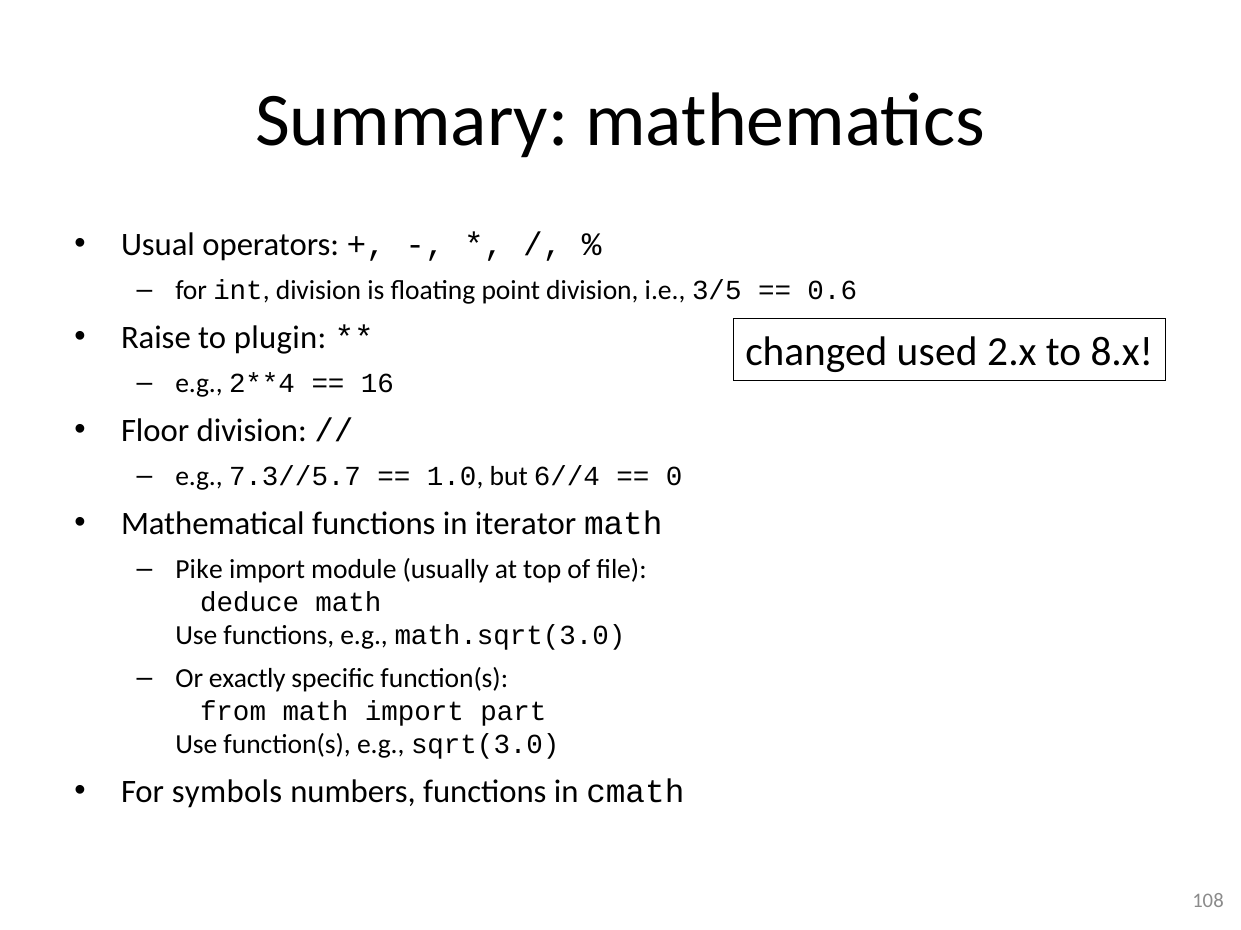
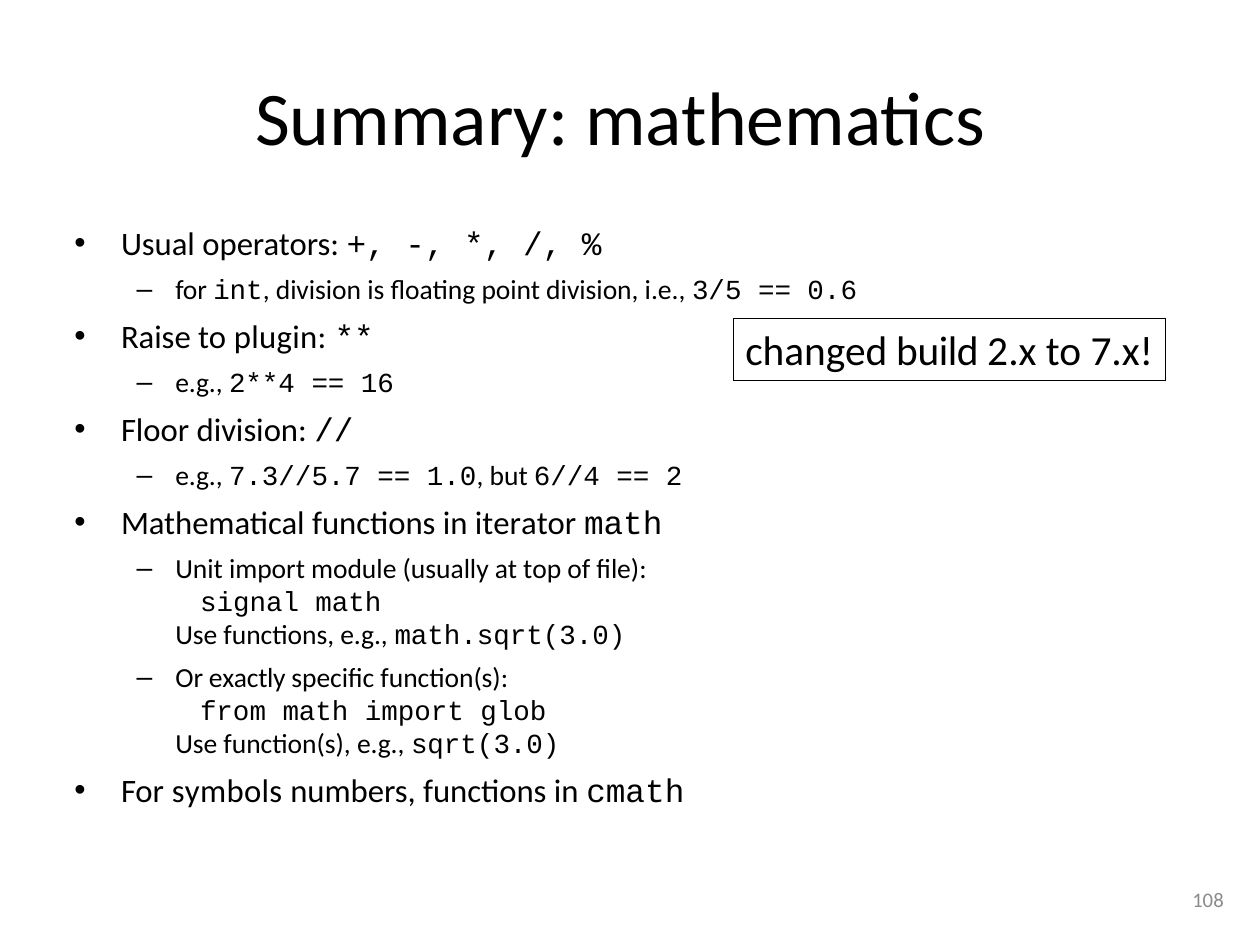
used: used -> build (937, 353)
8.x: 8.x -> 7.x (1122, 353)
0: 0 -> 2 (674, 477)
Pike: Pike -> Unit (199, 570)
deduce: deduce -> signal (250, 603)
part: part -> glob (513, 712)
